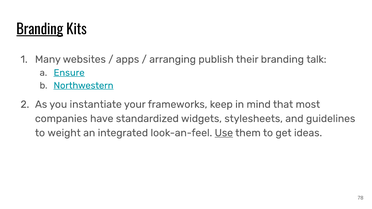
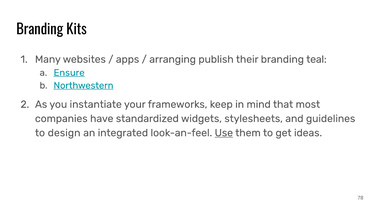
Branding underline: present -> none (40, 30)
talk: talk -> teal (316, 59)
weight: weight -> design (64, 133)
